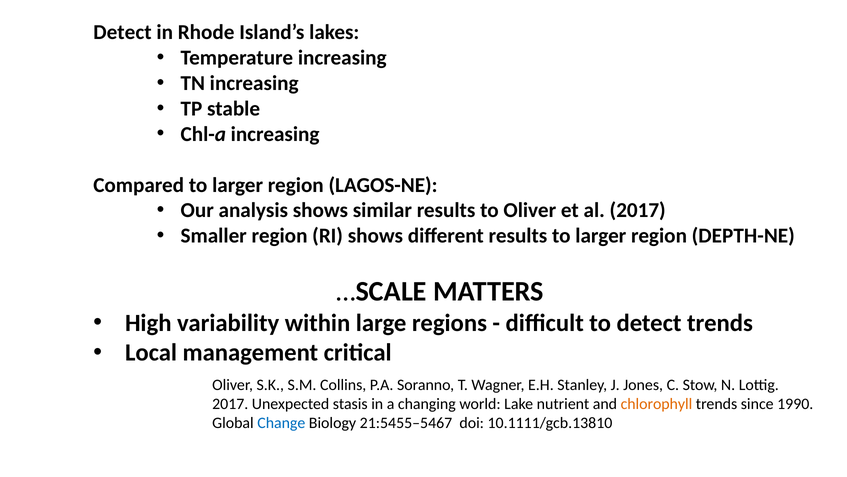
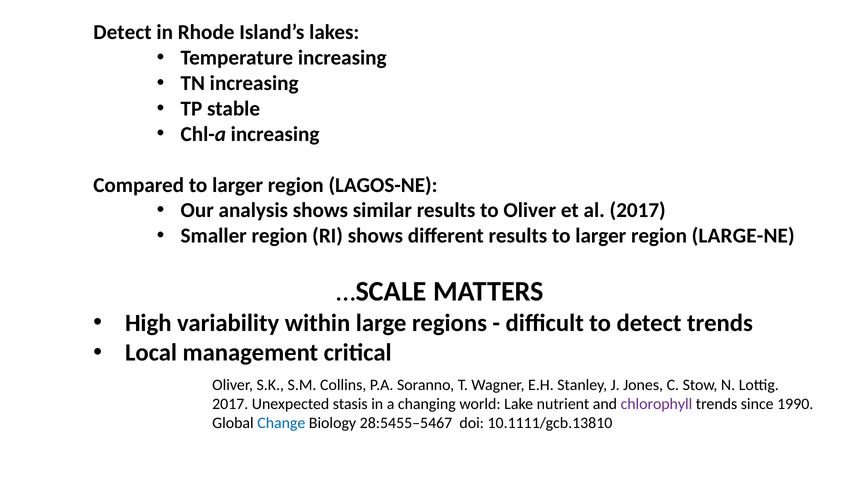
DEPTH-NE: DEPTH-NE -> LARGE-NE (743, 236)
chlorophyll colour: orange -> purple (656, 403)
21:5455–5467: 21:5455–5467 -> 28:5455–5467 (406, 422)
